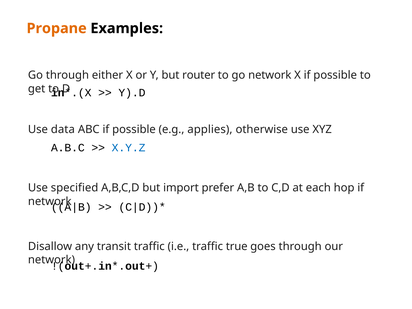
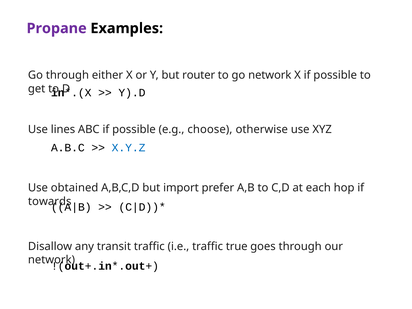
Propane colour: orange -> purple (57, 28)
data: data -> lines (63, 129)
applies: applies -> choose (210, 129)
specified: specified -> obtained (75, 188)
network: network -> towards (50, 201)
